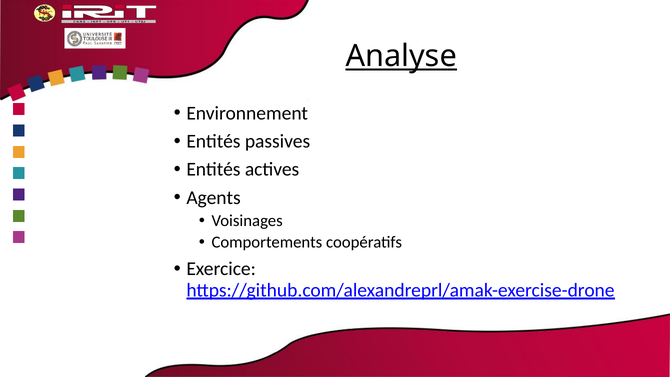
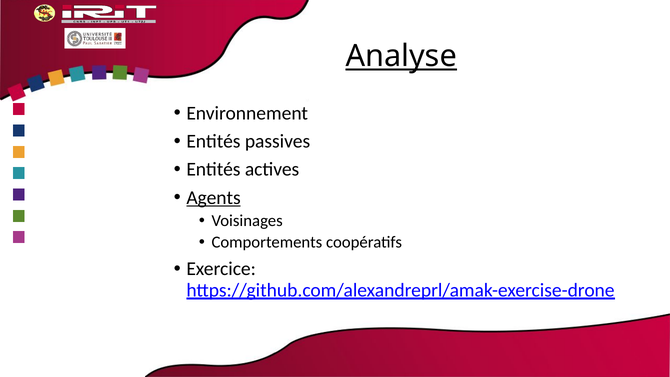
Agents underline: none -> present (214, 198)
